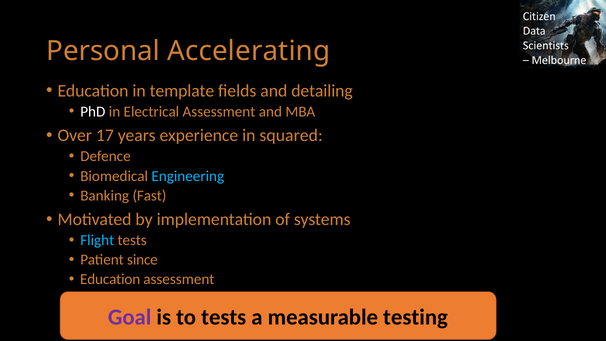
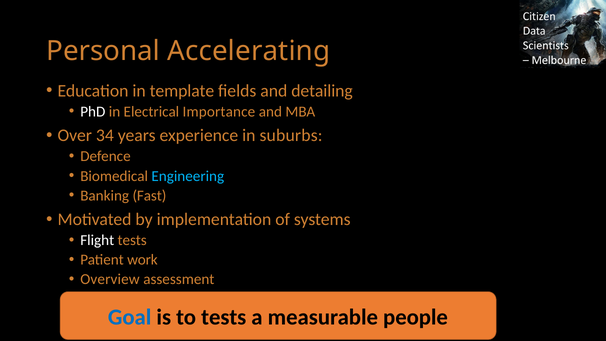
Electrical Assessment: Assessment -> Importance (219, 112)
17: 17 -> 34 (105, 136)
squared: squared -> suburbs (291, 136)
Flight colour: light blue -> white (97, 240)
since: since -> work (142, 260)
Education: Education -> Overview (110, 279)
Goal colour: purple -> blue (130, 317)
testing: testing -> people (416, 317)
